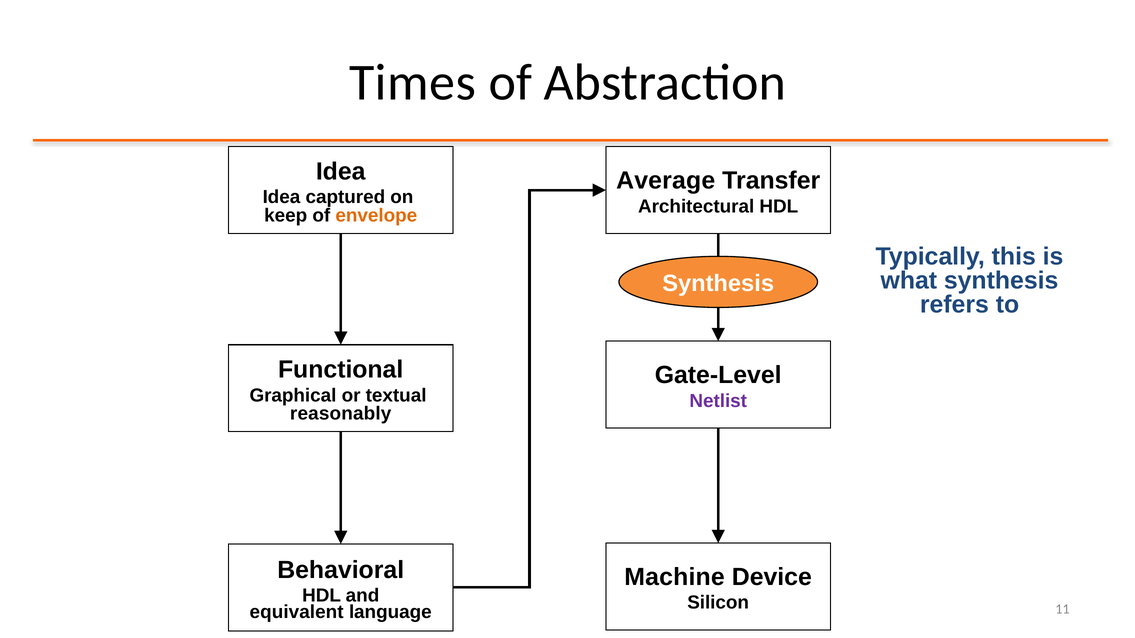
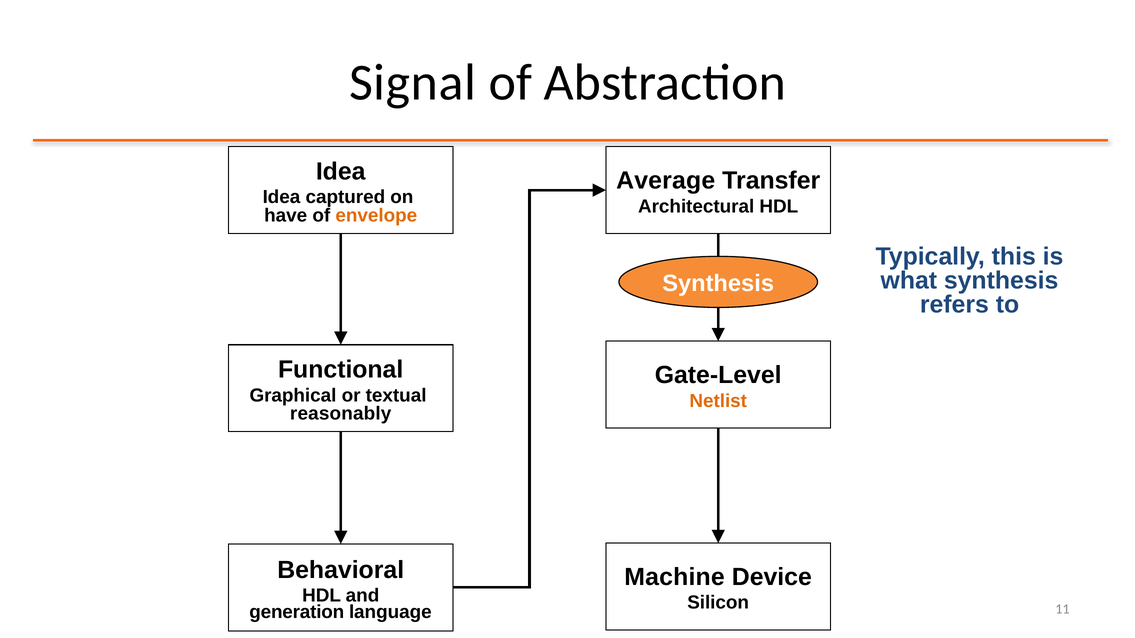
Times: Times -> Signal (413, 82)
keep: keep -> have (286, 216)
Netlist colour: purple -> orange (718, 401)
equivalent: equivalent -> generation (297, 613)
